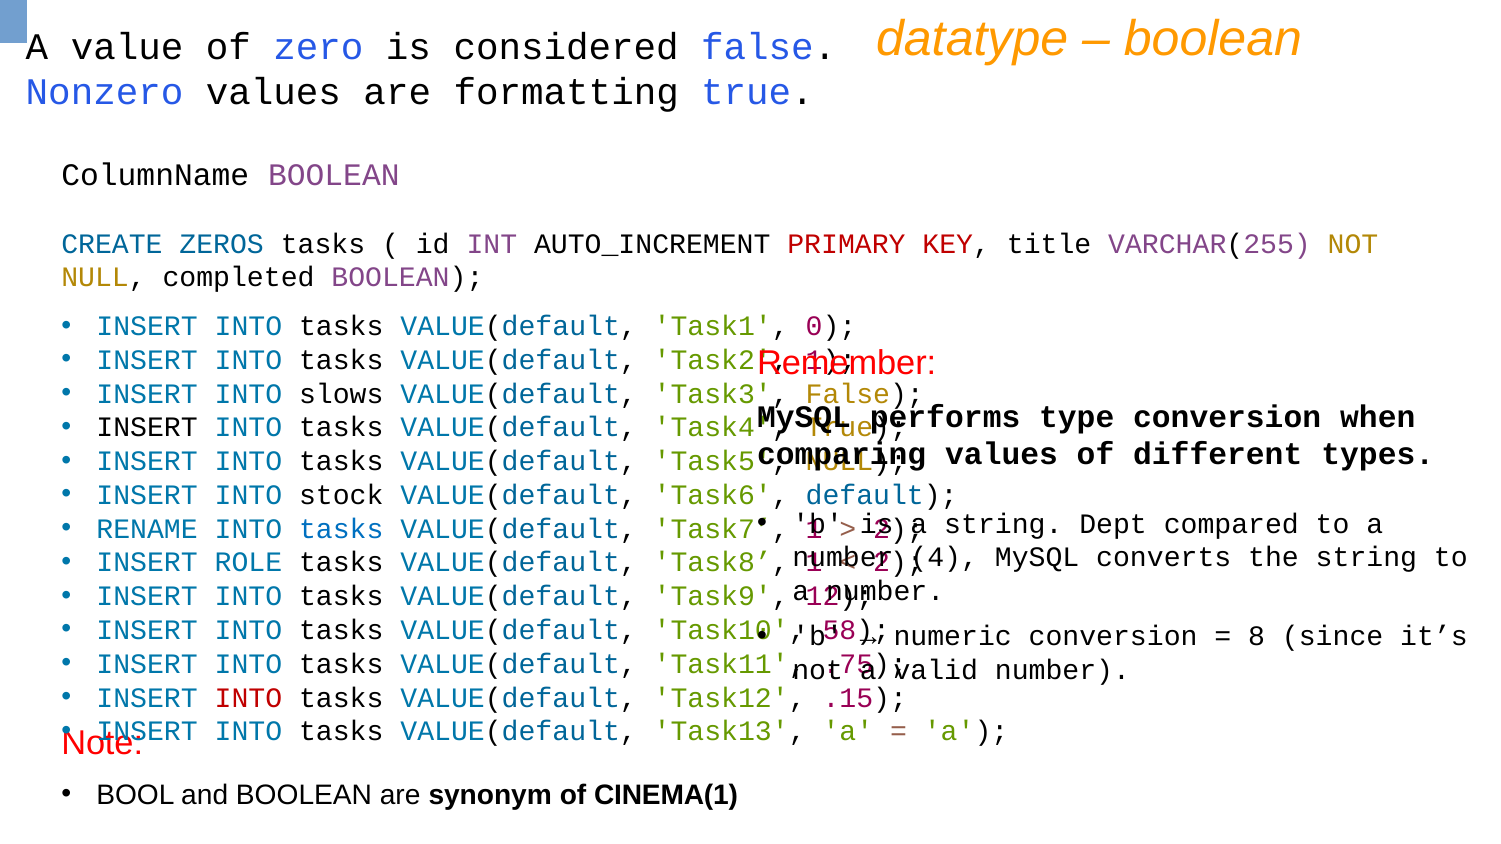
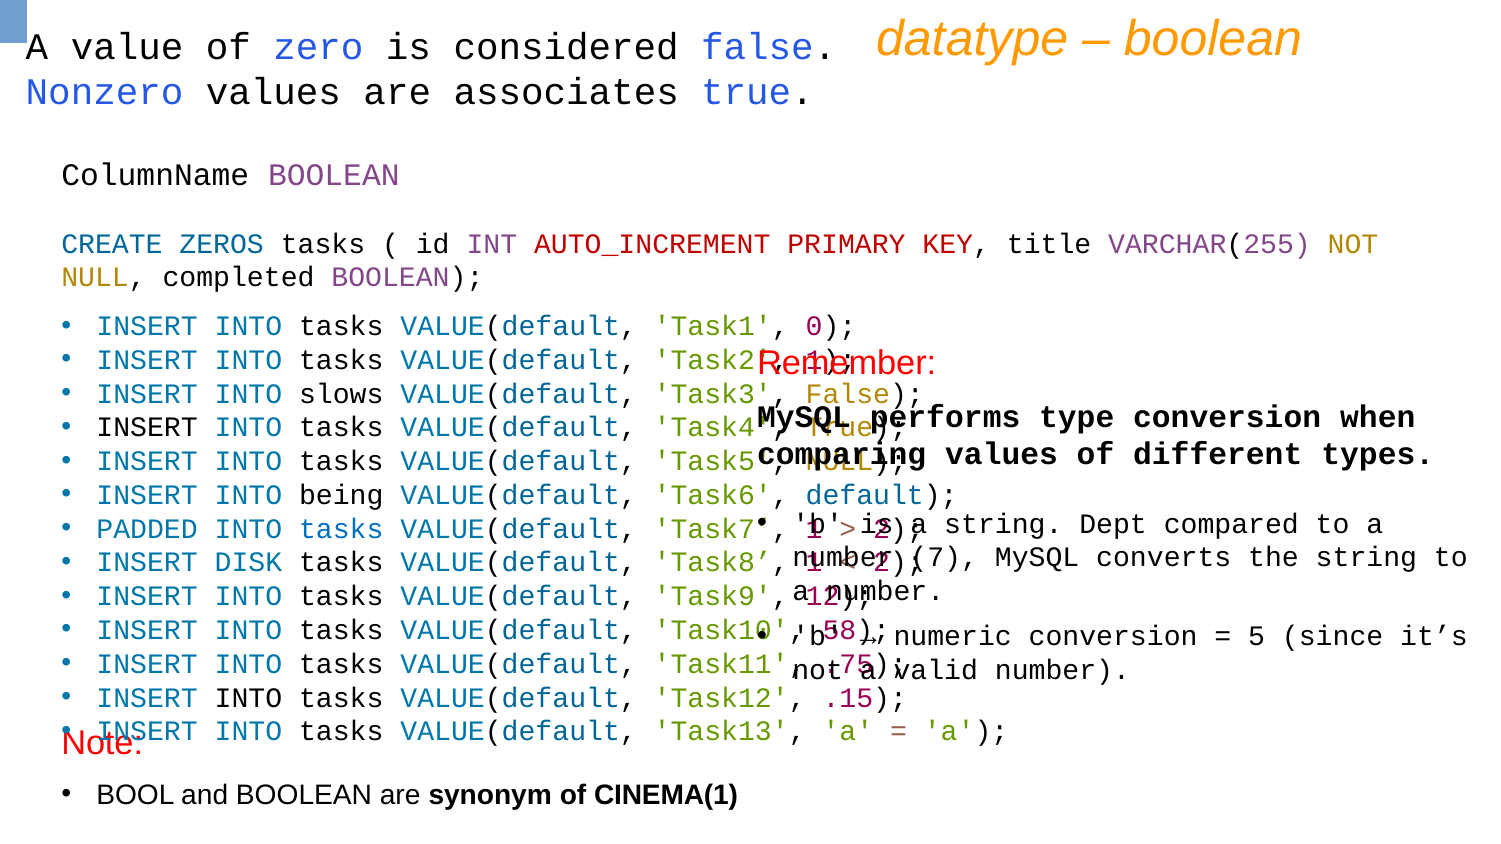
formatting: formatting -> associates (566, 93)
AUTO_INCREMENT colour: black -> red (652, 244)
stock: stock -> being (341, 495)
RENAME: RENAME -> PADDED (147, 529)
4: 4 -> 7 (944, 558)
ROLE: ROLE -> DISK (248, 563)
8: 8 -> 5 (1257, 637)
INTO colour: red -> black (248, 698)
